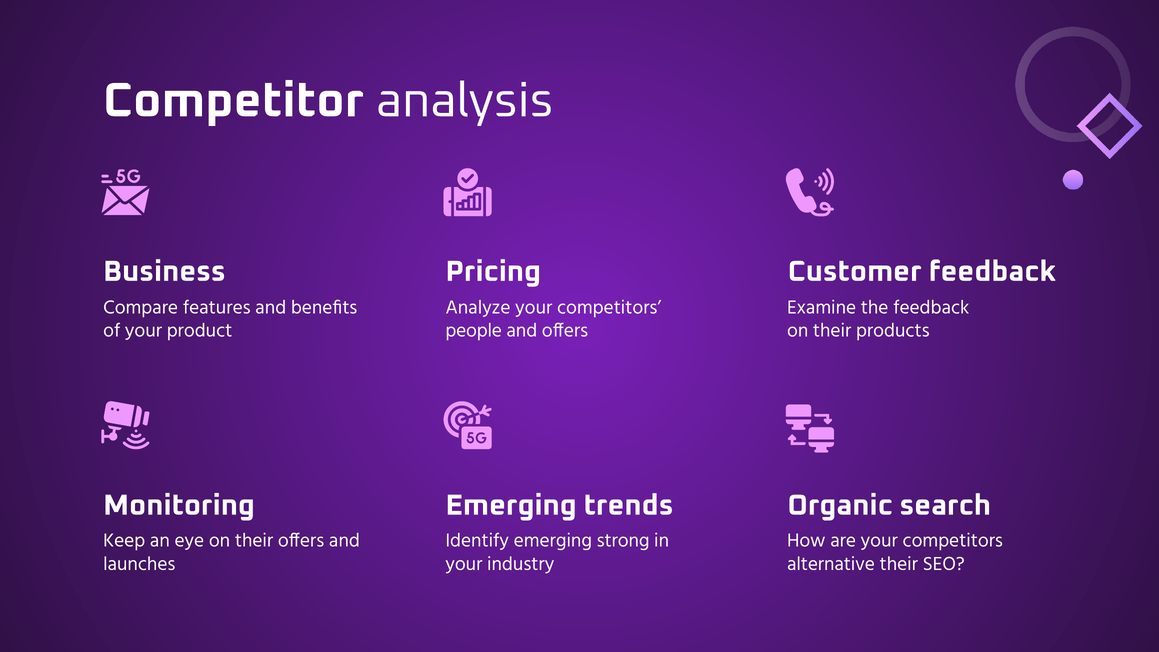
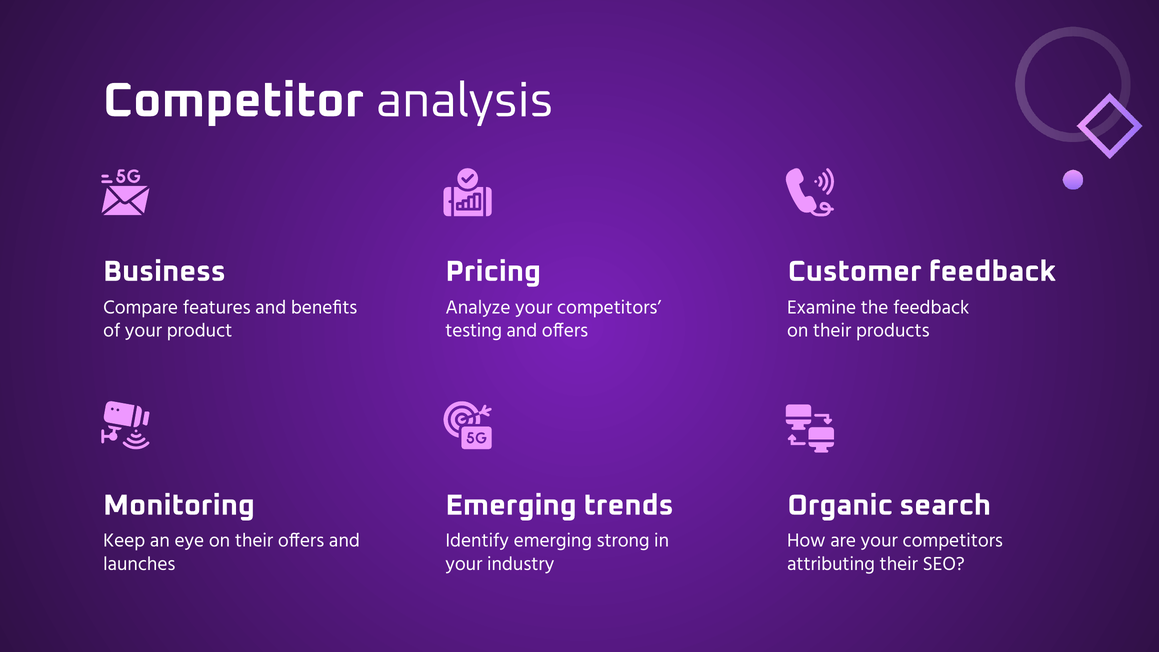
people: people -> testing (474, 330)
alternative: alternative -> attributing (831, 564)
